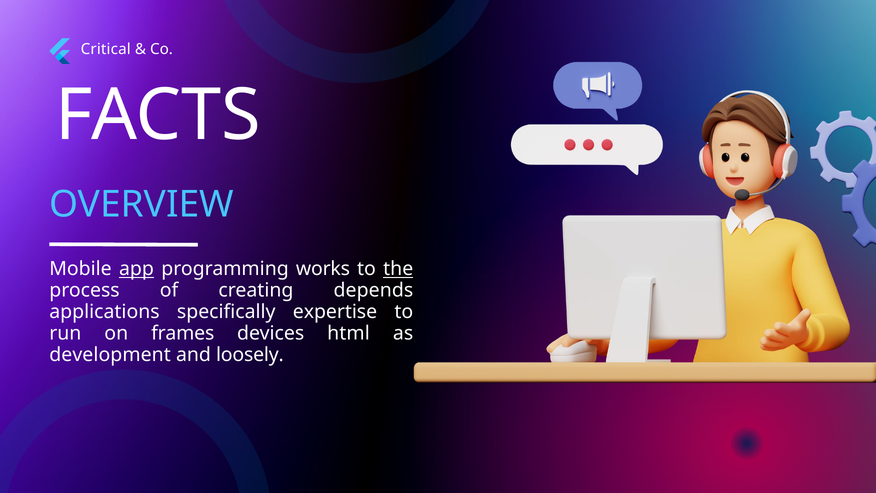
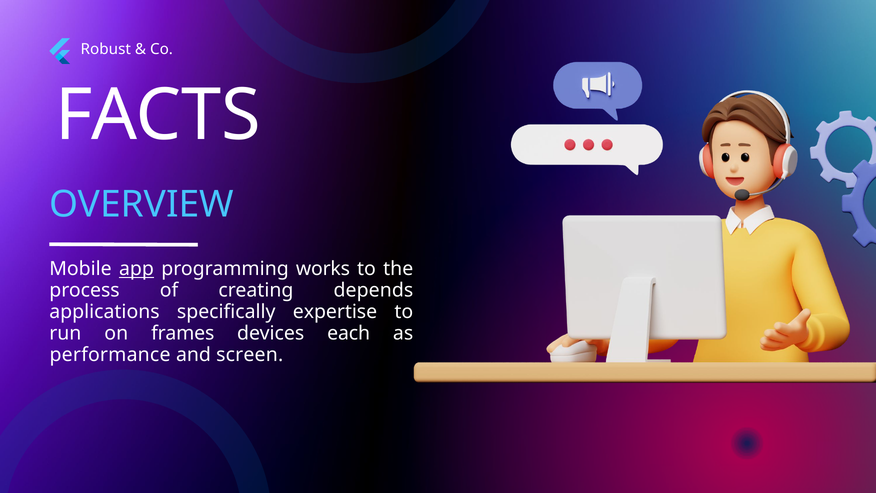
Critical: Critical -> Robust (106, 49)
the underline: present -> none (398, 269)
html: html -> each (349, 333)
development: development -> performance (110, 354)
loosely: loosely -> screen (250, 354)
